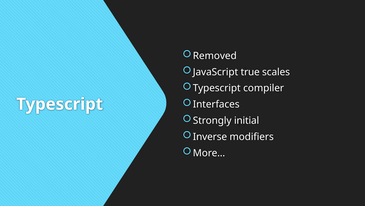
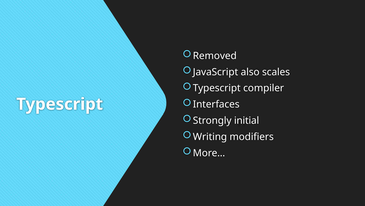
true: true -> also (250, 72)
Inverse: Inverse -> Writing (210, 136)
